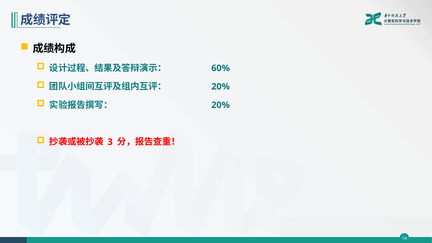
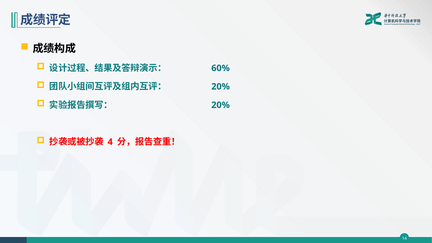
3: 3 -> 4 (110, 142)
